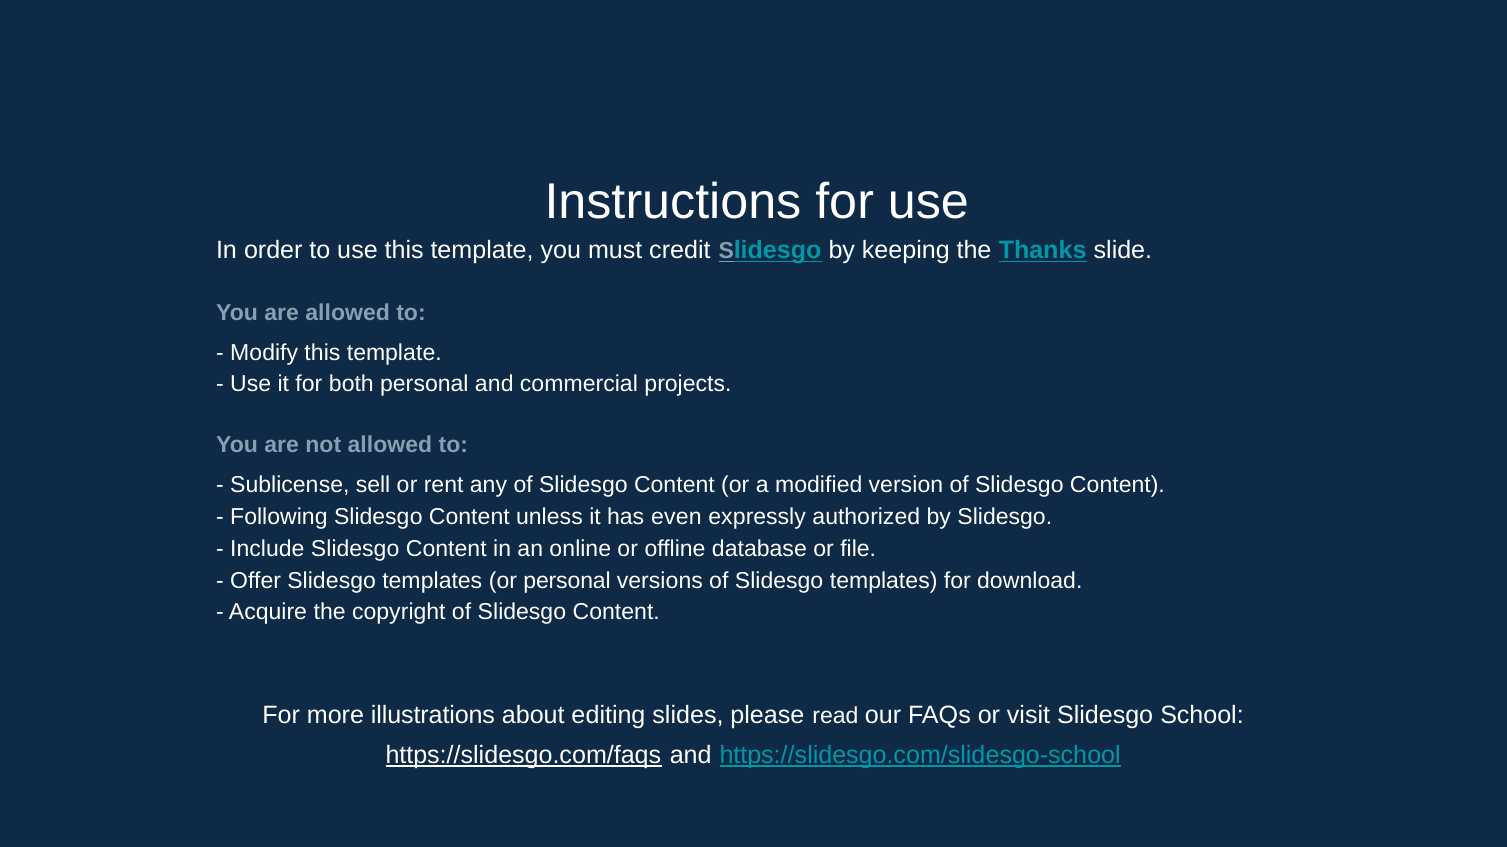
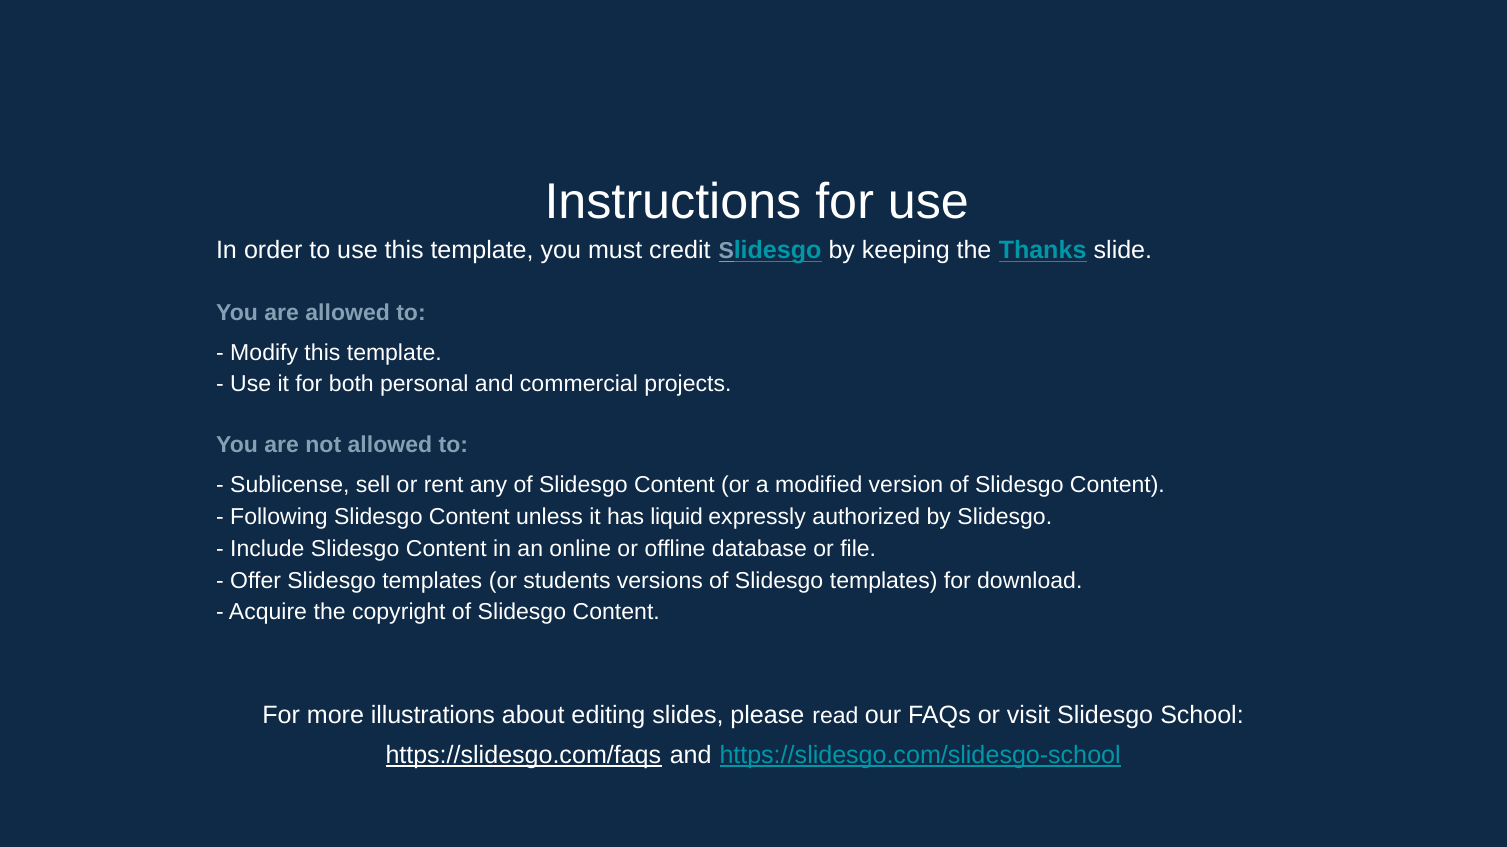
even: even -> liquid (677, 518)
or personal: personal -> students (567, 581)
